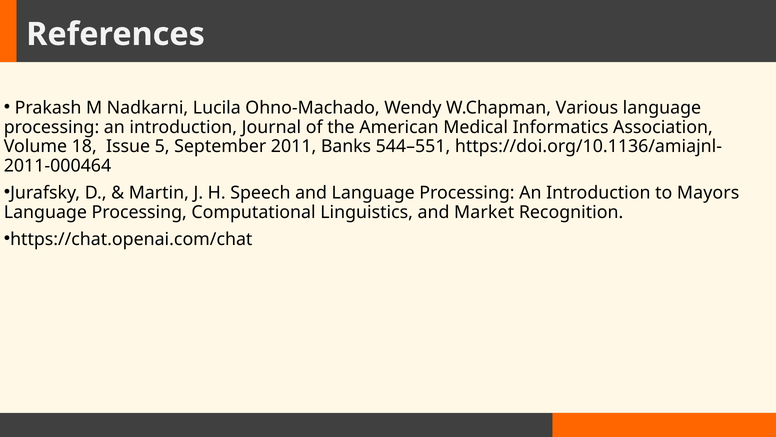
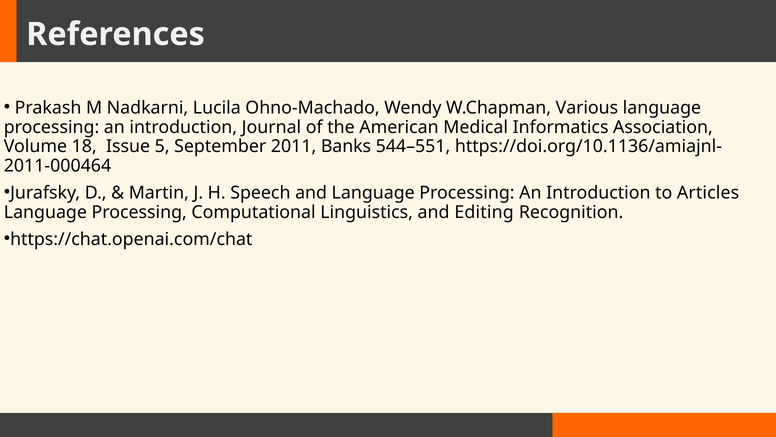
Mayors: Mayors -> Articles (708, 193)
Market: Market -> Editing (484, 212)
